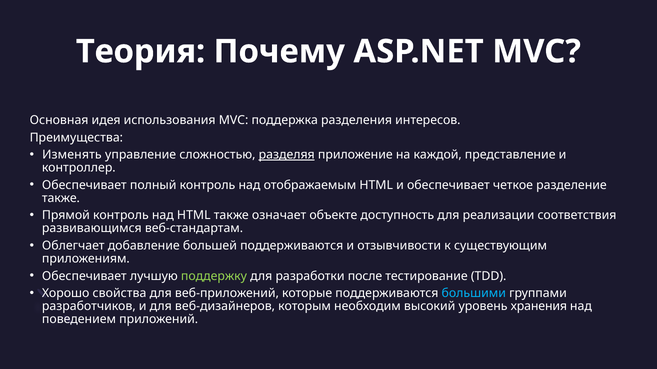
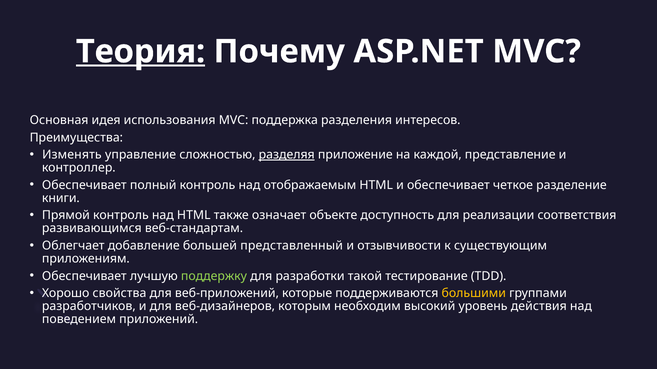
Теория underline: none -> present (141, 52)
также: также -> книги (61, 198)
большей поддерживаются: поддерживаются -> представленный (292, 246)
после: после -> такой (365, 276)
большими colour: light blue -> yellow (474, 294)
хранения: хранения -> действия (539, 307)
